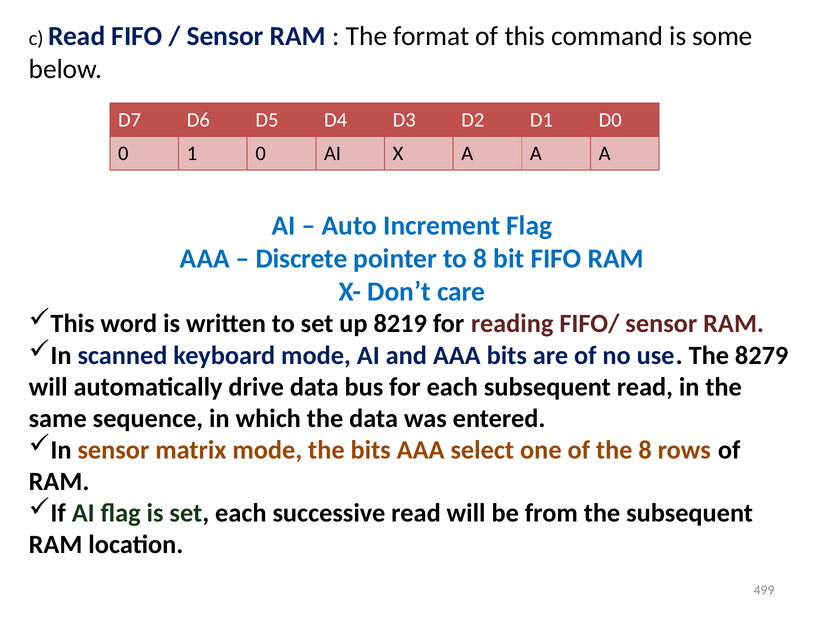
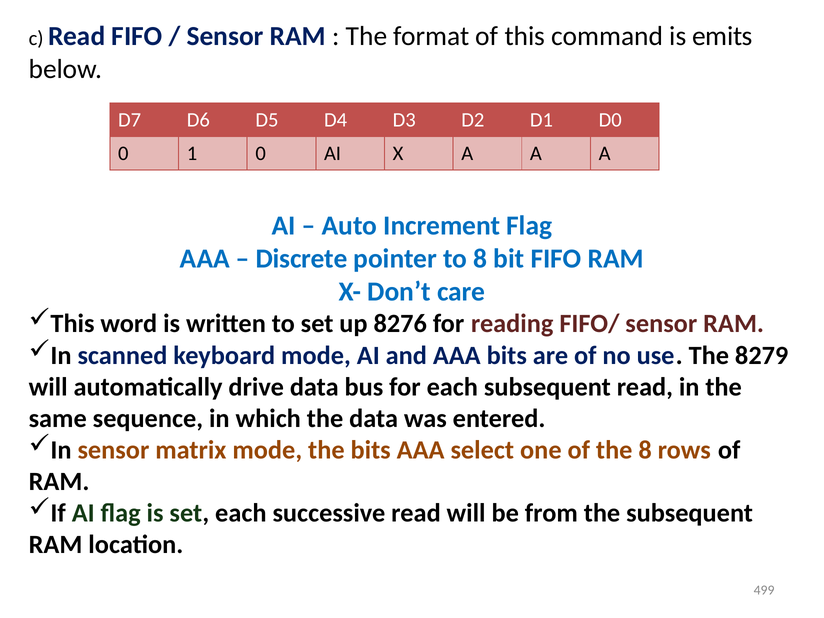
some: some -> emits (722, 36)
8219: 8219 -> 8276 (400, 324)
